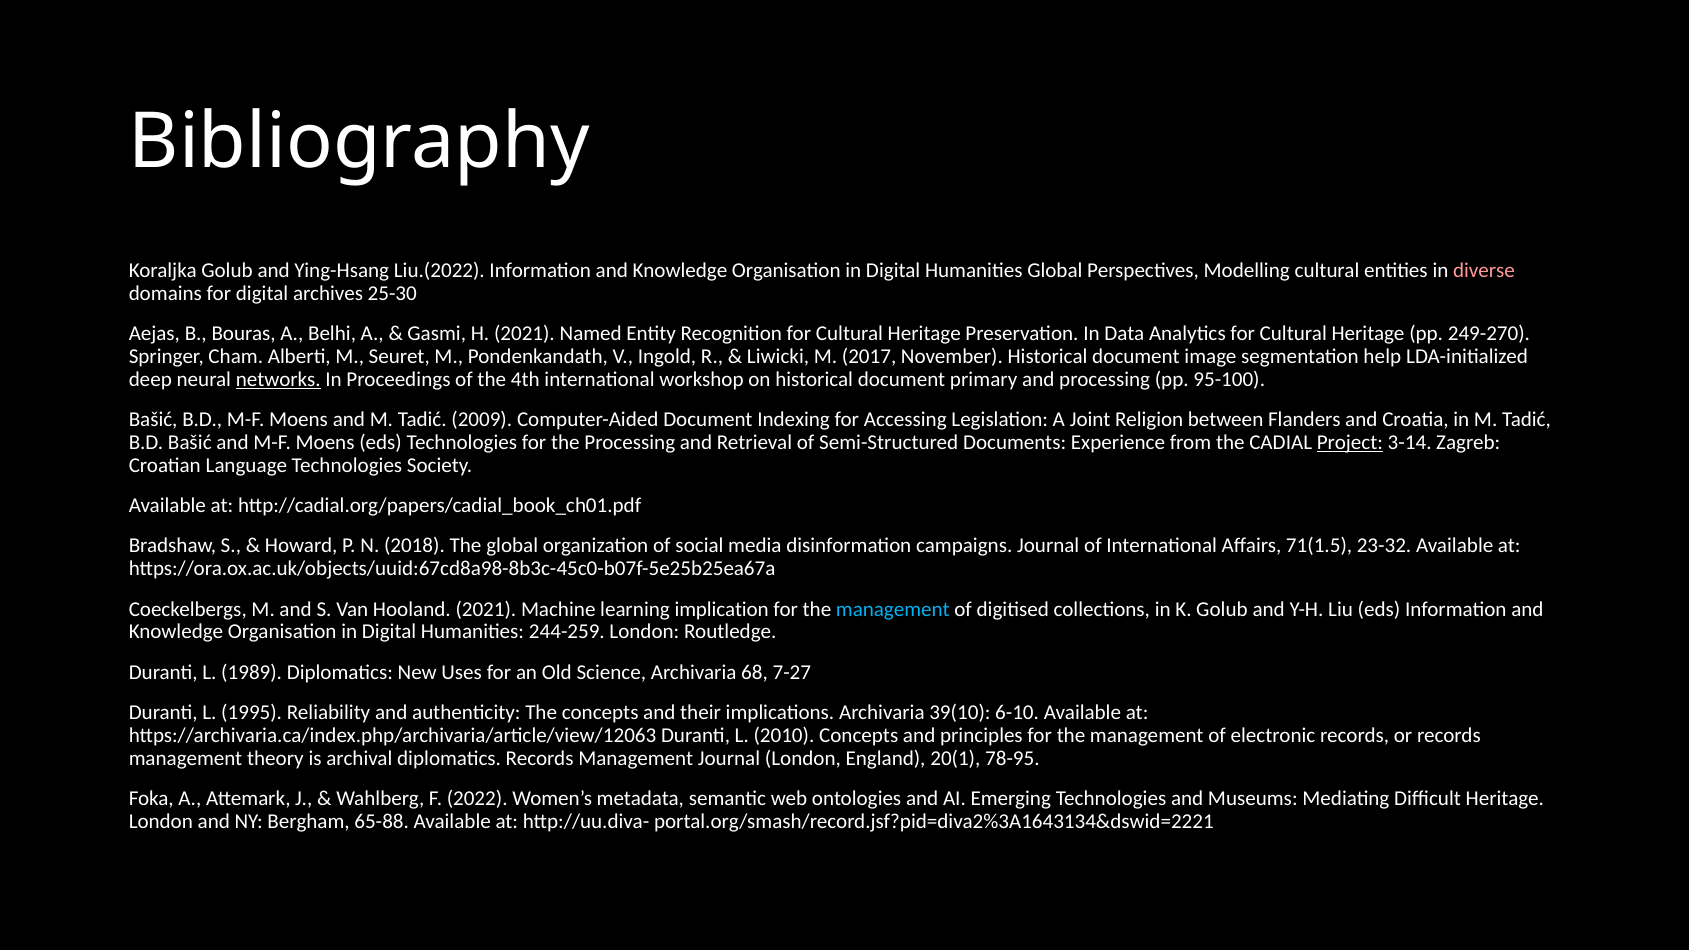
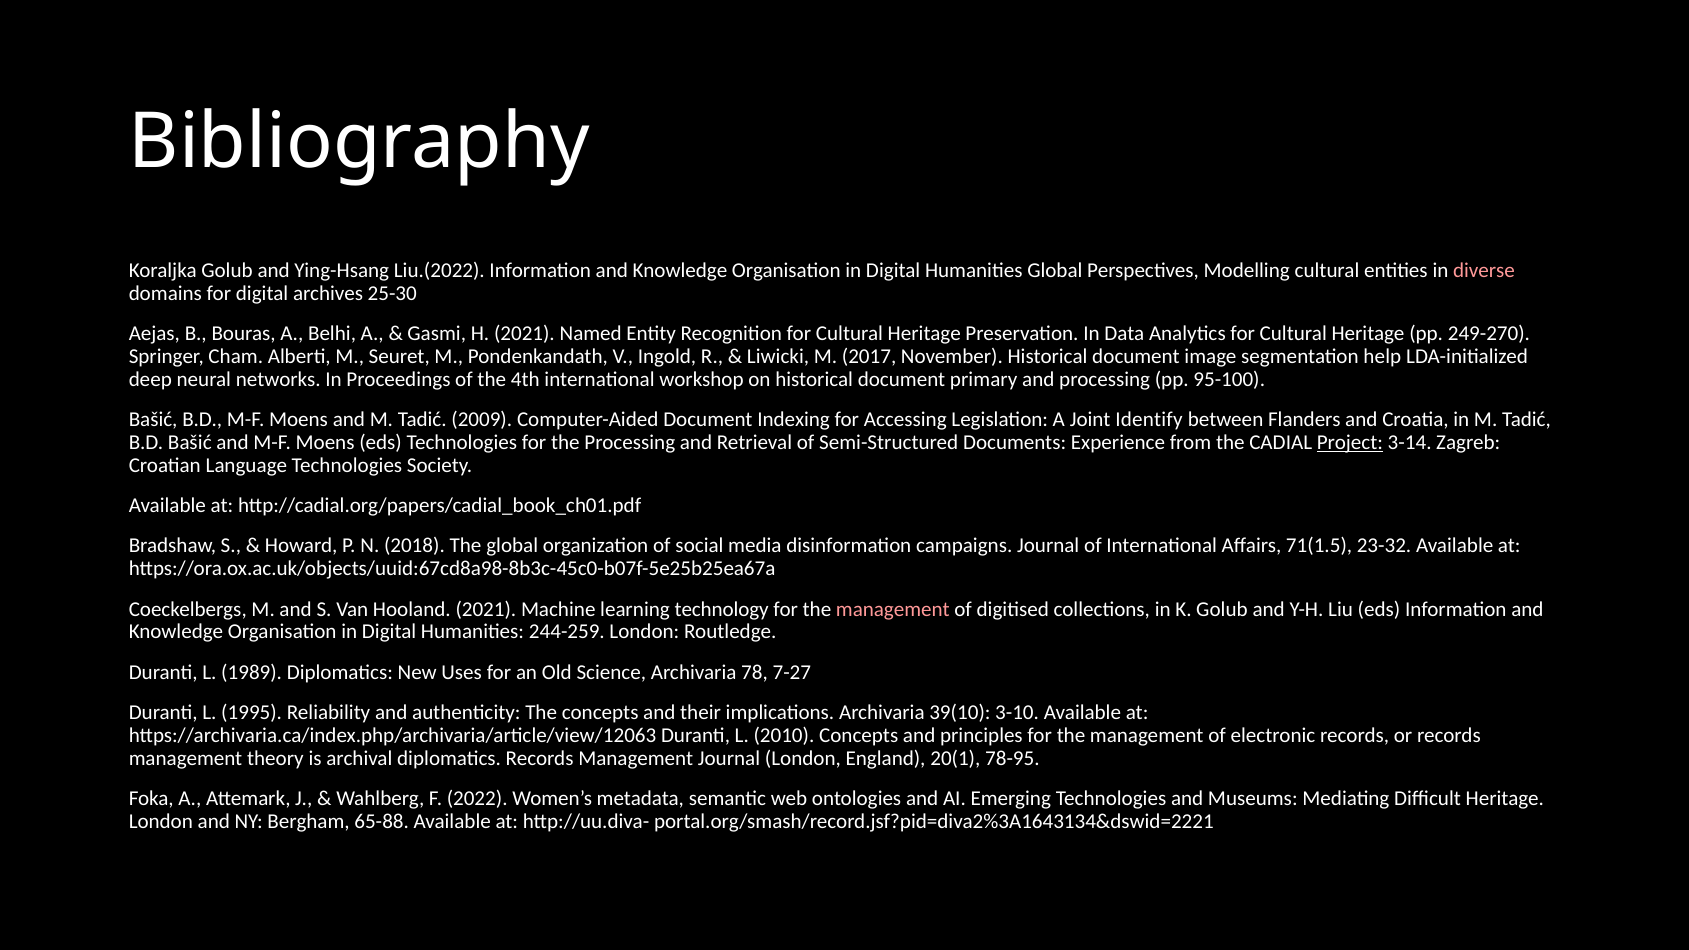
networks underline: present -> none (278, 379)
Religion: Religion -> Identify (1149, 420)
implication: implication -> technology (722, 609)
management colour: light blue -> pink (893, 609)
68: 68 -> 78 (754, 672)
6-10: 6-10 -> 3-10 (1017, 713)
